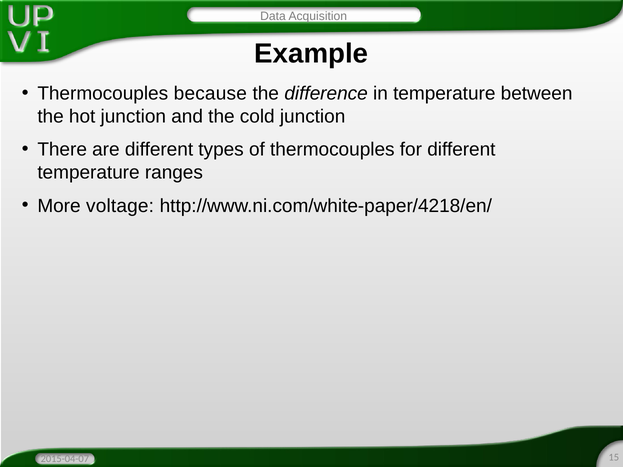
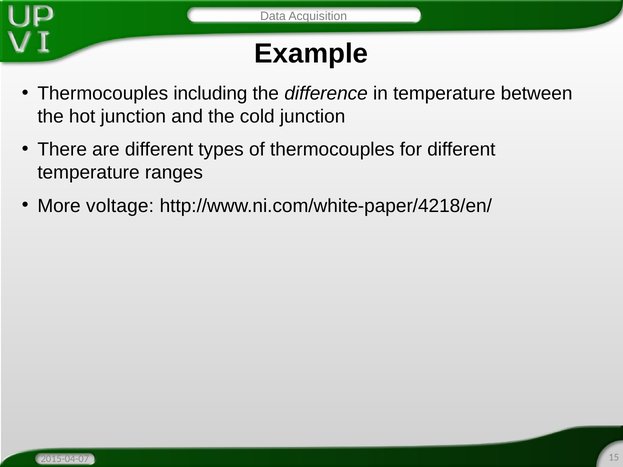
because: because -> including (210, 94)
